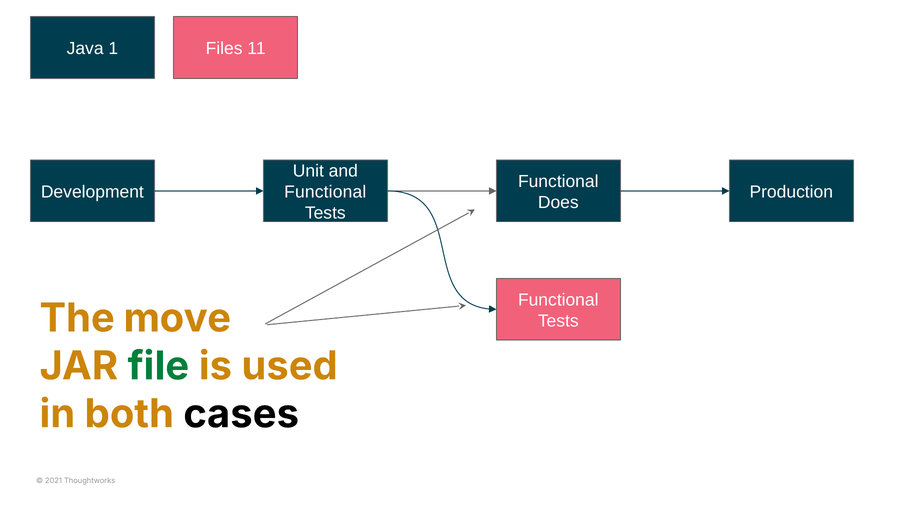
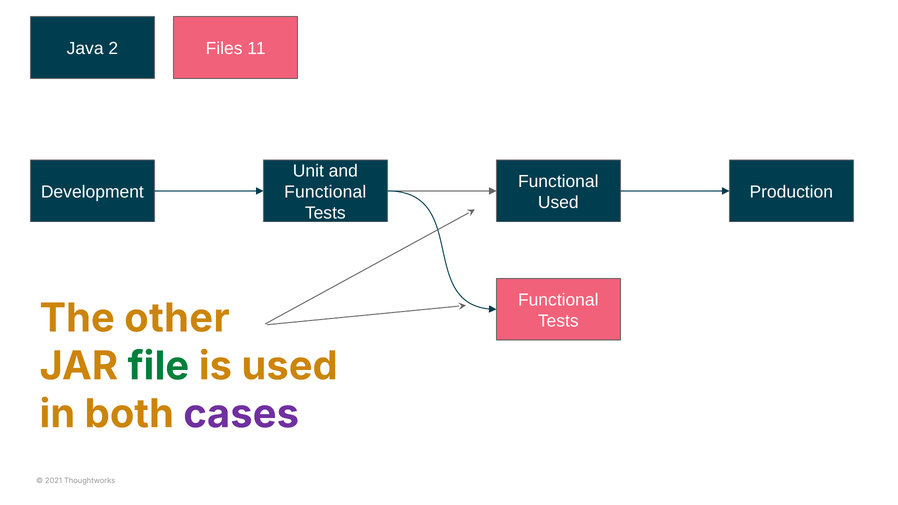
1: 1 -> 2 (113, 49)
Does: Does -> Used (558, 203)
move: move -> other (177, 318)
cases colour: black -> purple (241, 414)
